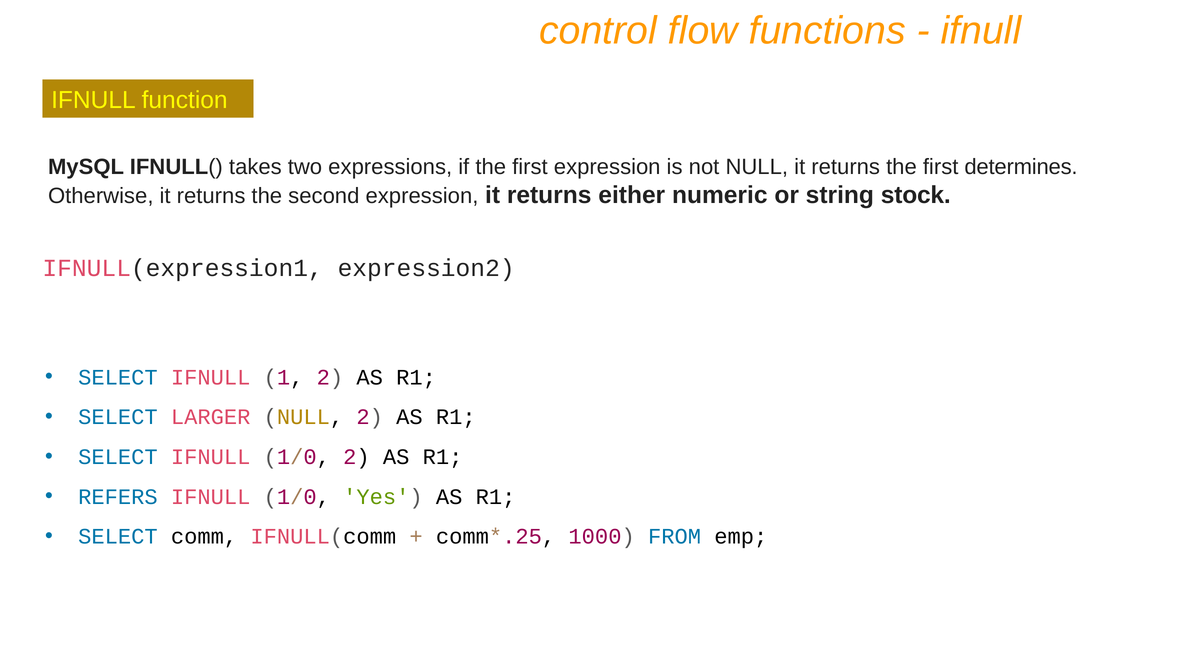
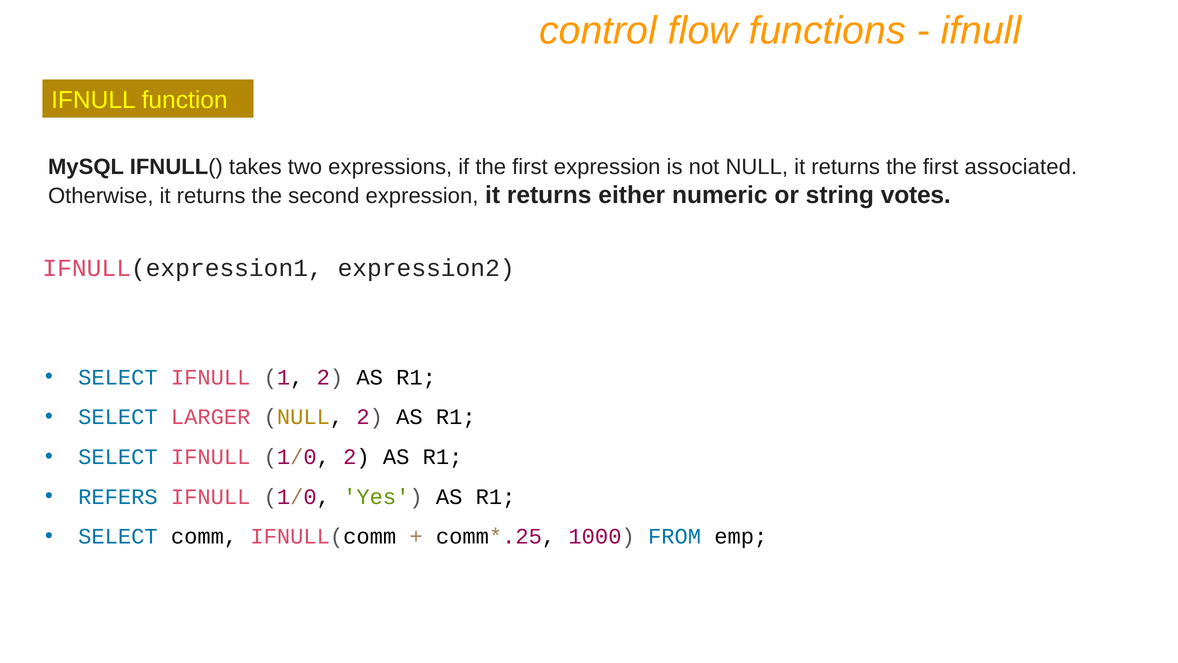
determines: determines -> associated (1021, 167)
stock: stock -> votes (916, 195)
